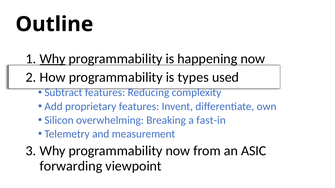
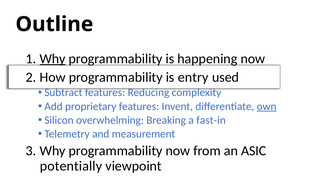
types: types -> entry (193, 77)
own underline: none -> present (267, 107)
forwarding: forwarding -> potentially (71, 166)
